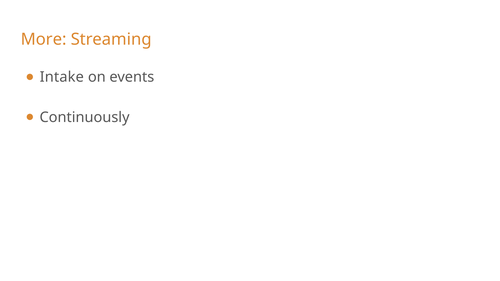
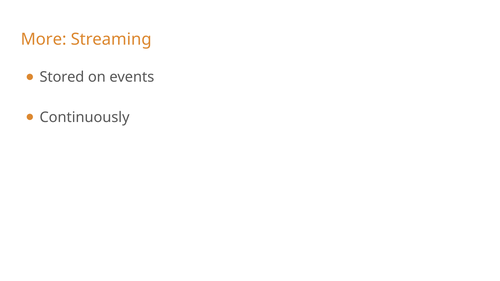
Intake: Intake -> Stored (62, 77)
